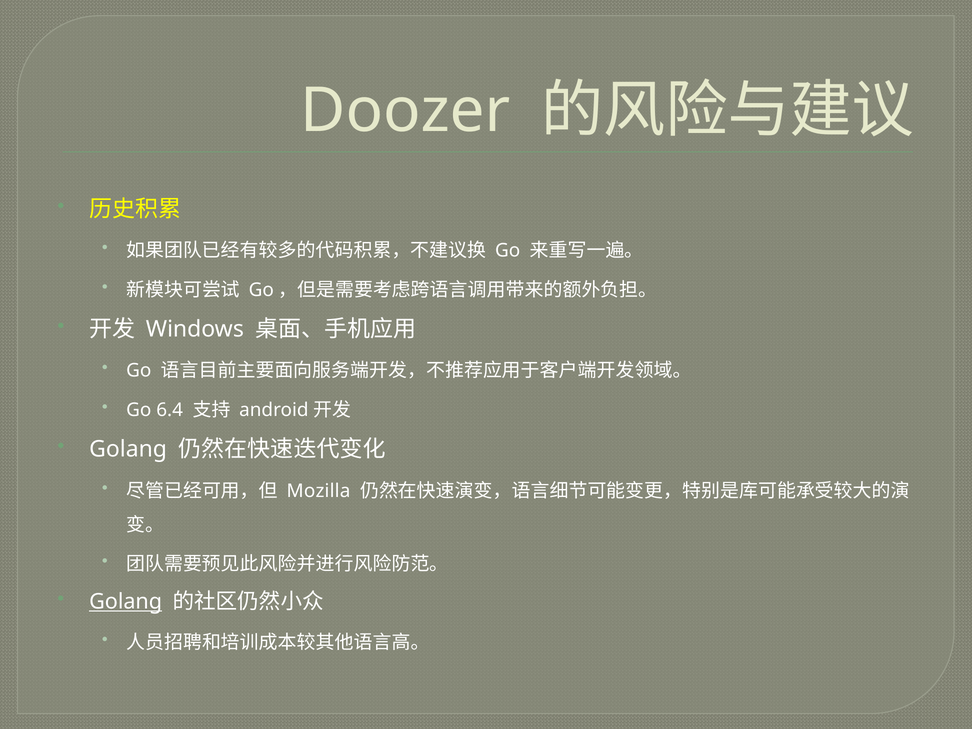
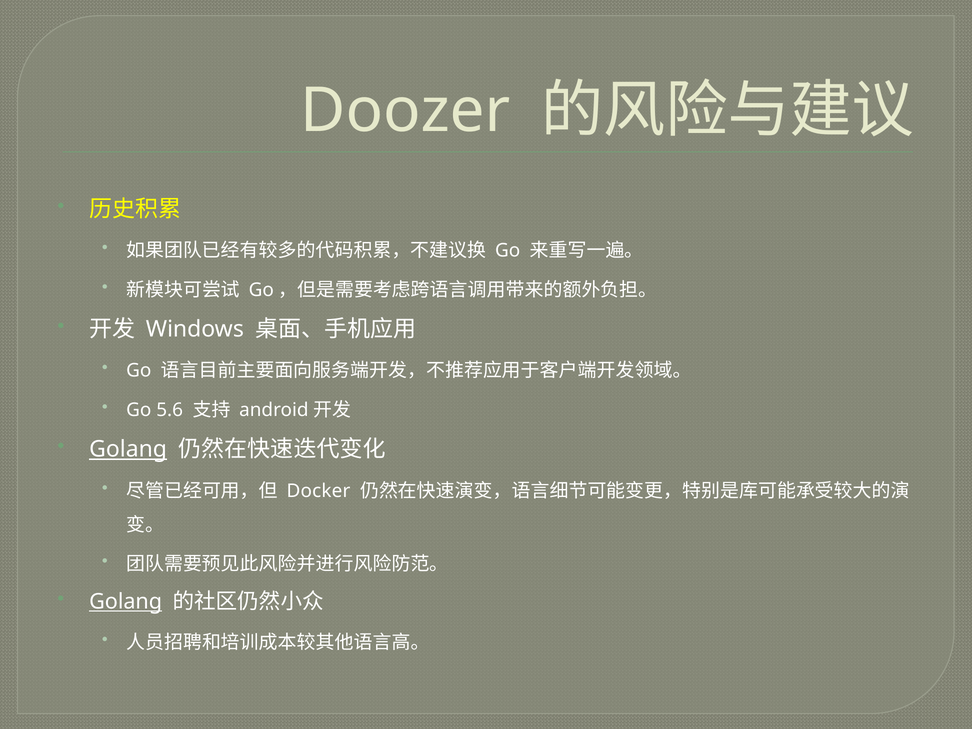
6.4: 6.4 -> 5.6 (170, 410)
Golang underline: none -> present (128, 449)
Mozilla: Mozilla -> Docker (318, 491)
